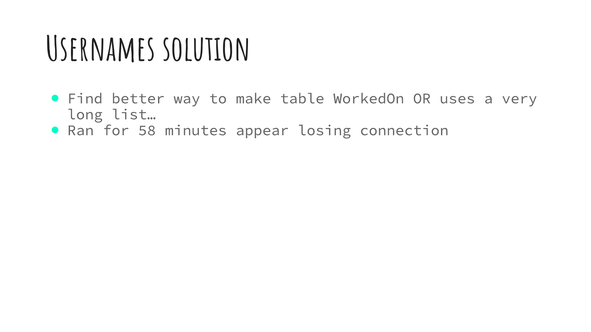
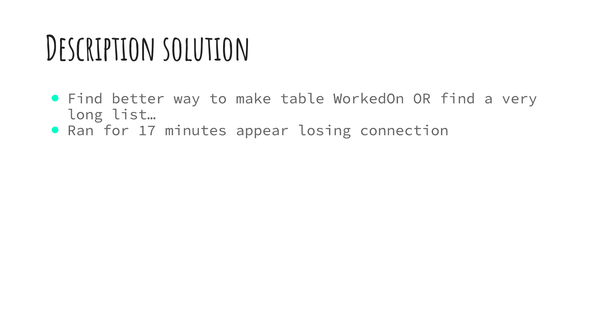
Usernames: Usernames -> Description (101, 50)
OR uses: uses -> find (457, 99)
58: 58 -> 17 (147, 131)
